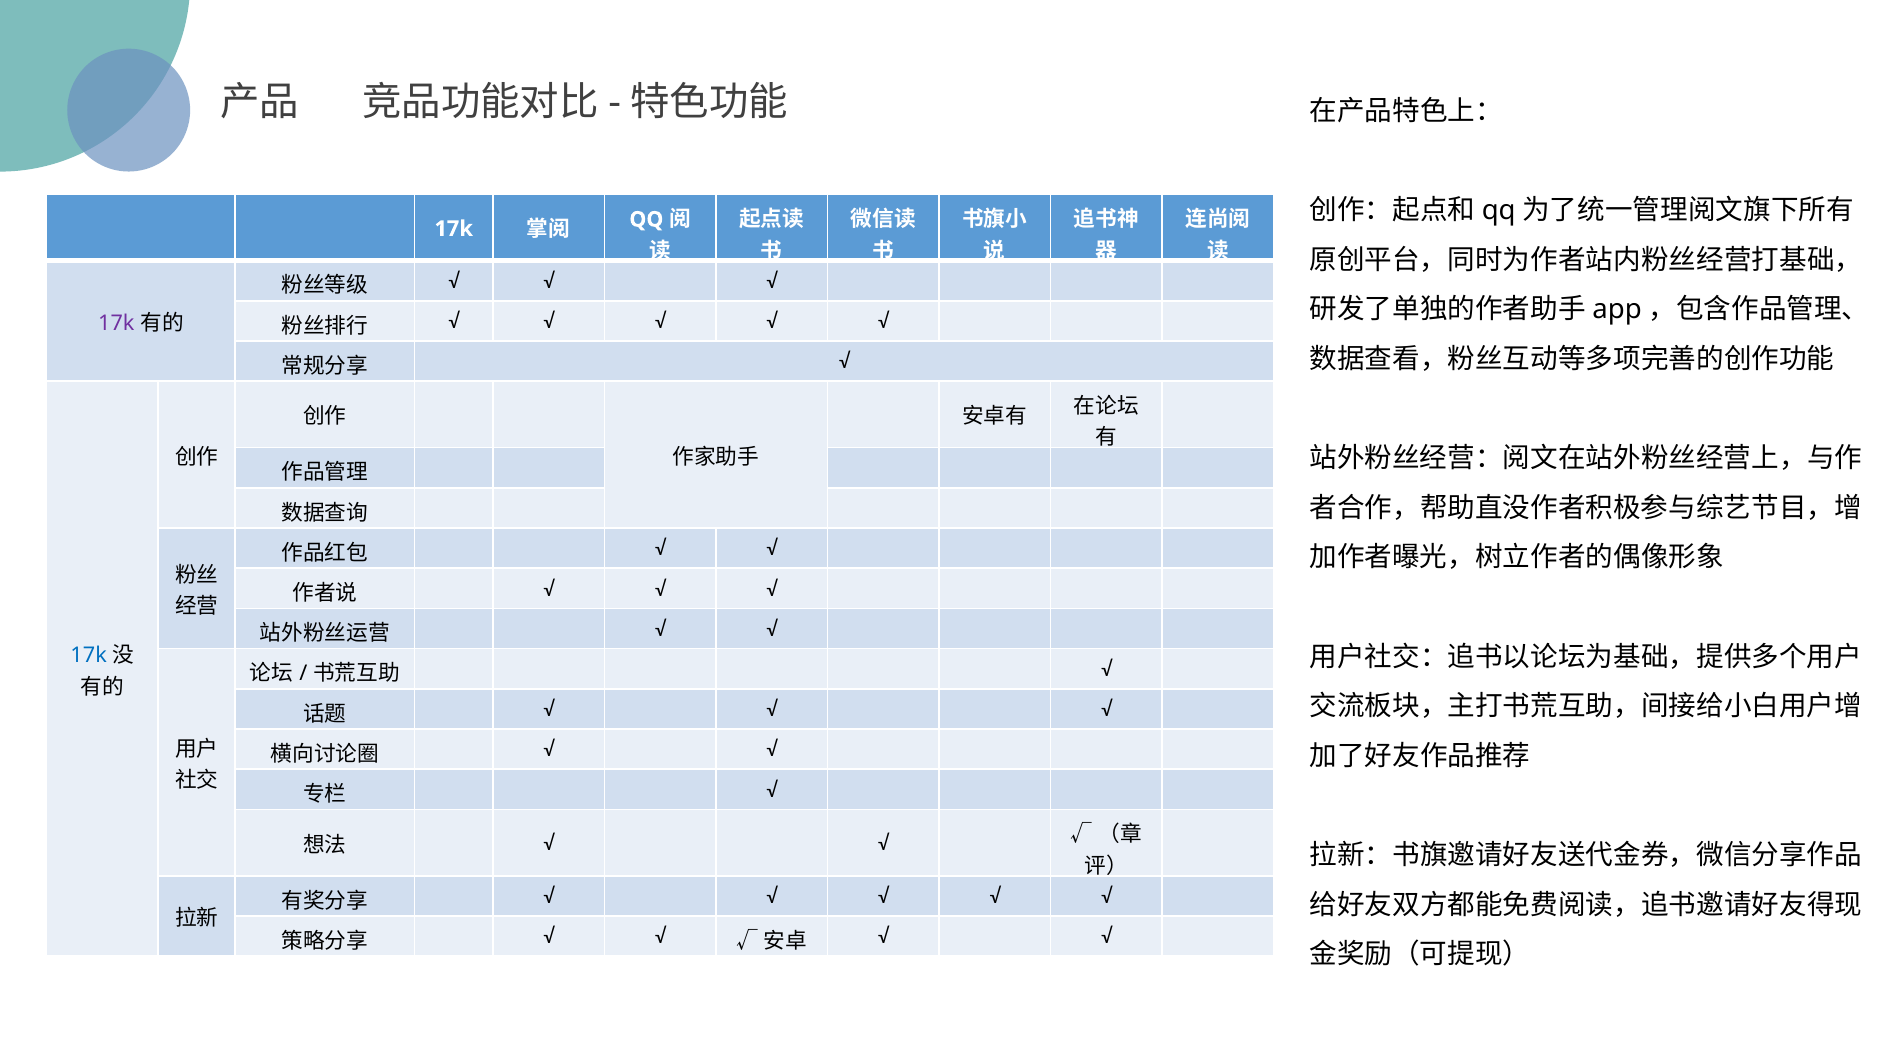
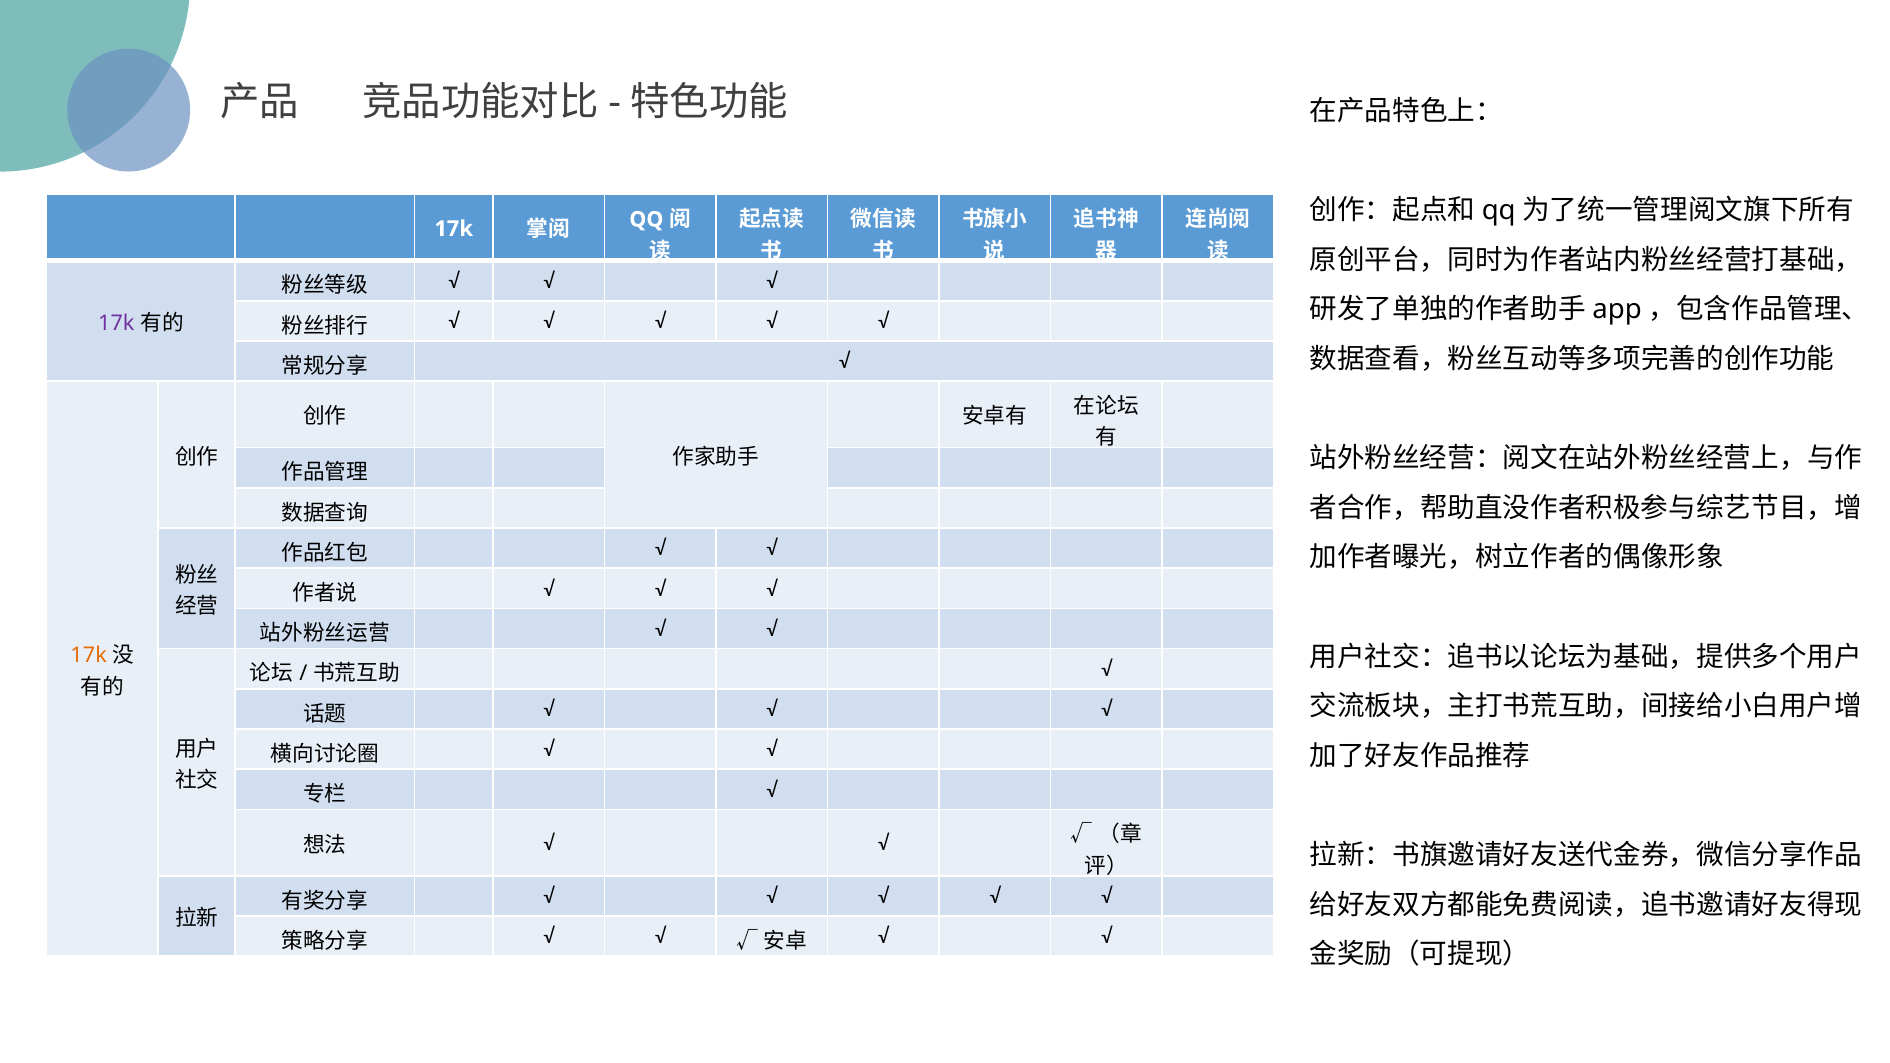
17k colour: blue -> orange (89, 655)
